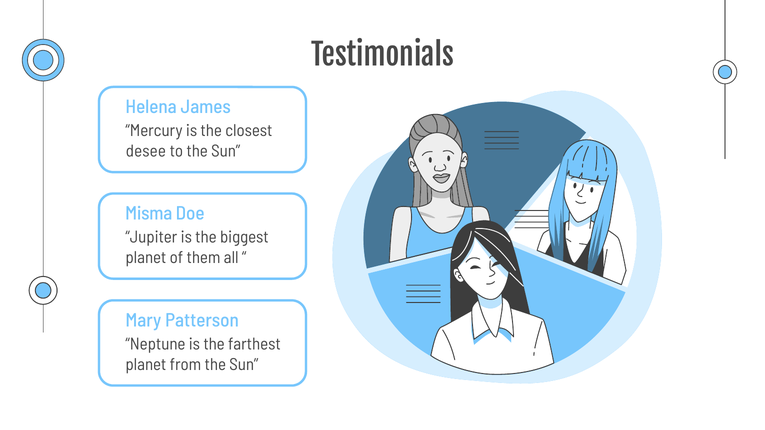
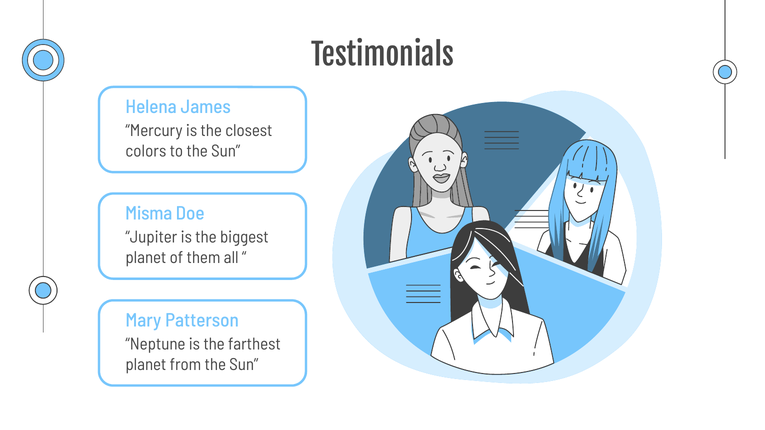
desee: desee -> colors (146, 151)
